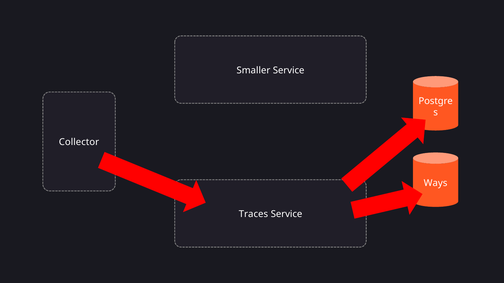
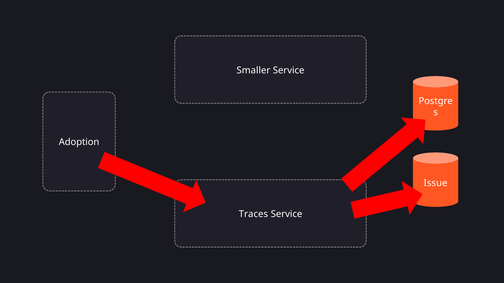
Collector: Collector -> Adoption (79, 142)
Ways: Ways -> Issue (436, 183)
